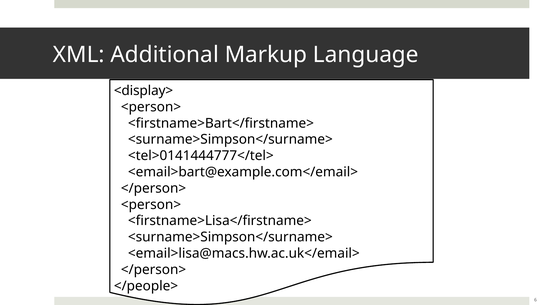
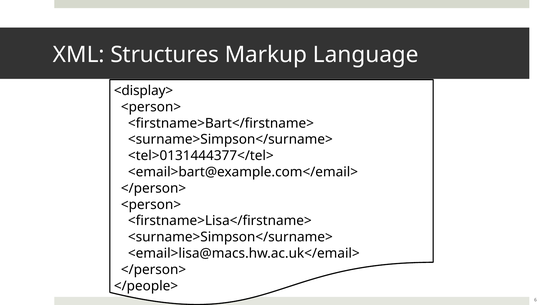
Additional: Additional -> Structures (165, 55)
<tel>0141444777</tel>: <tel>0141444777</tel> -> <tel>0131444377</tel> (201, 156)
